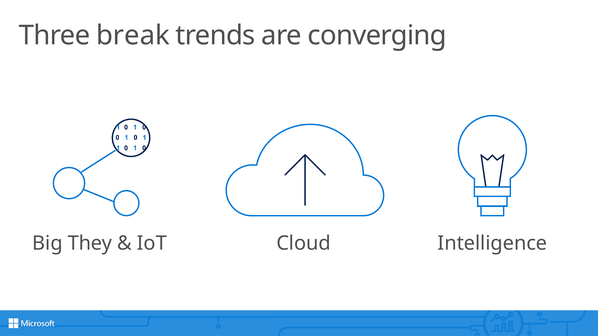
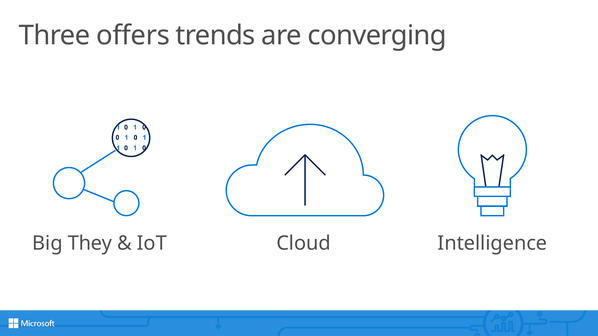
break: break -> offers (133, 36)
